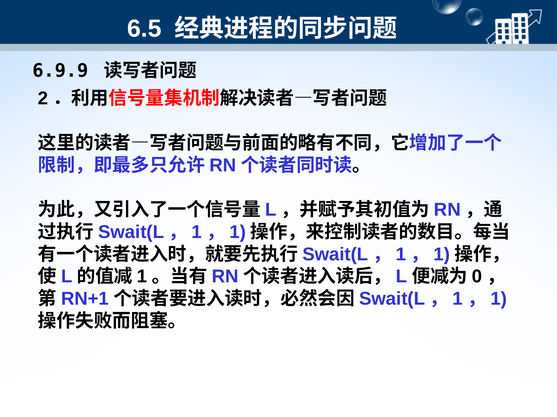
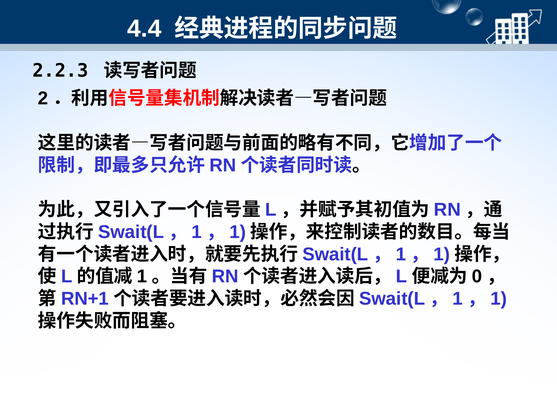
6.5: 6.5 -> 4.4 (144, 29)
6.9.9: 6.9.9 -> 2.2.3 (60, 71)
